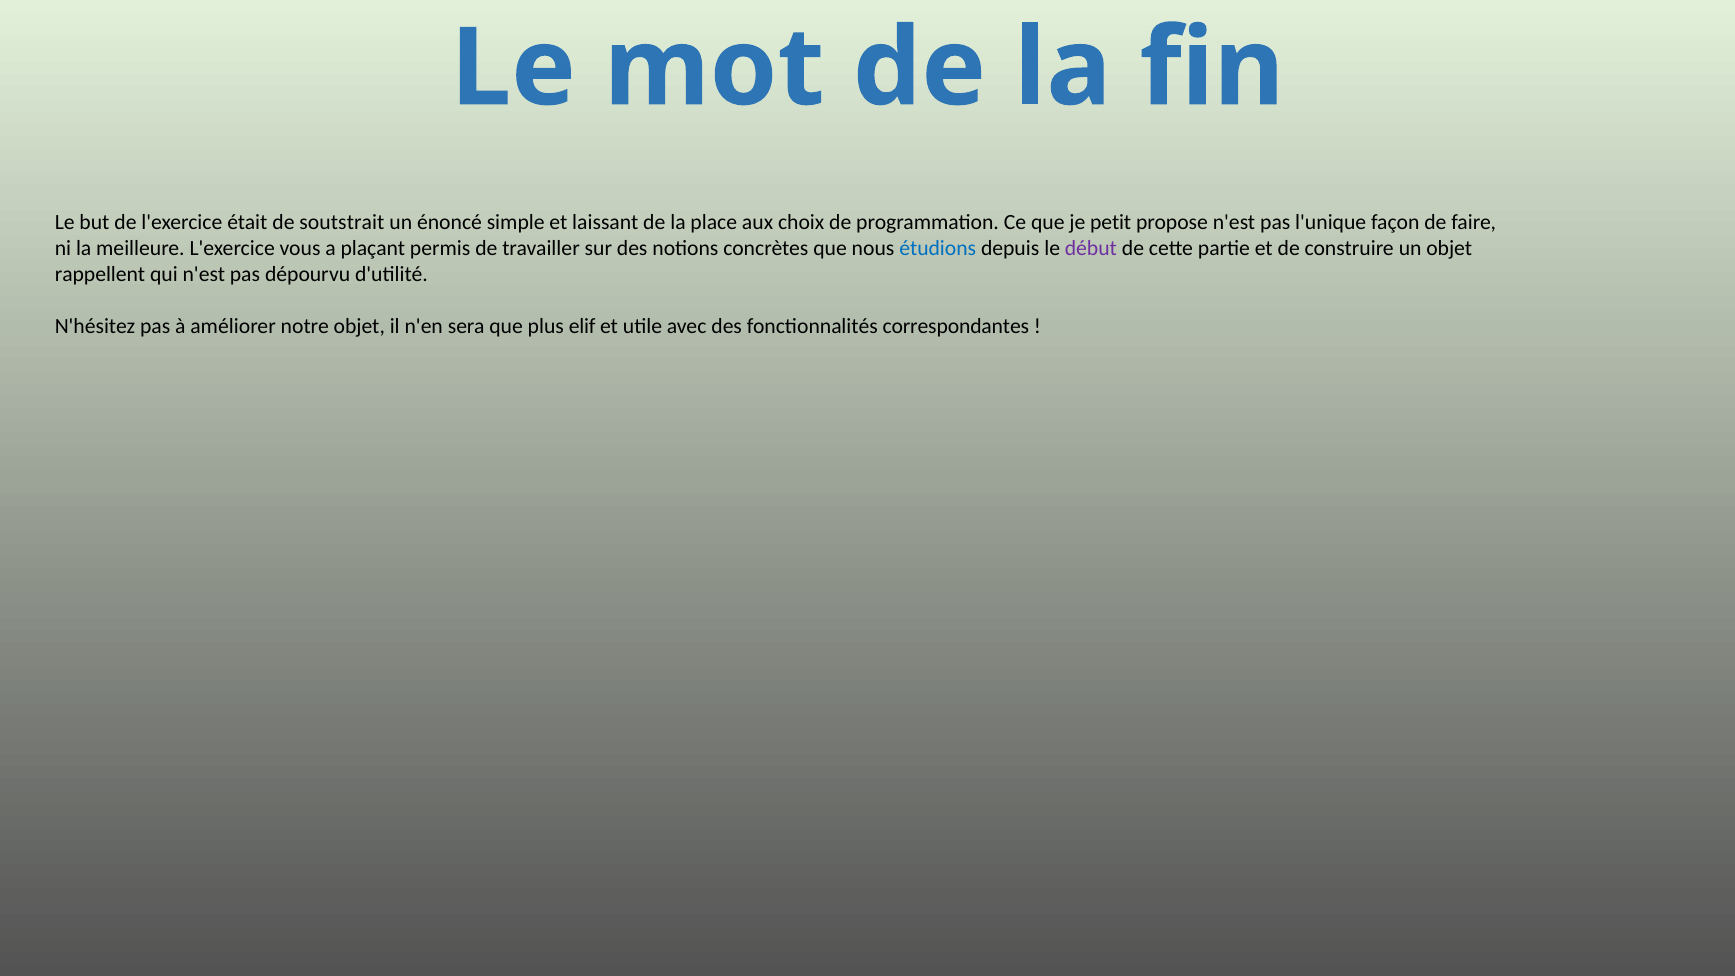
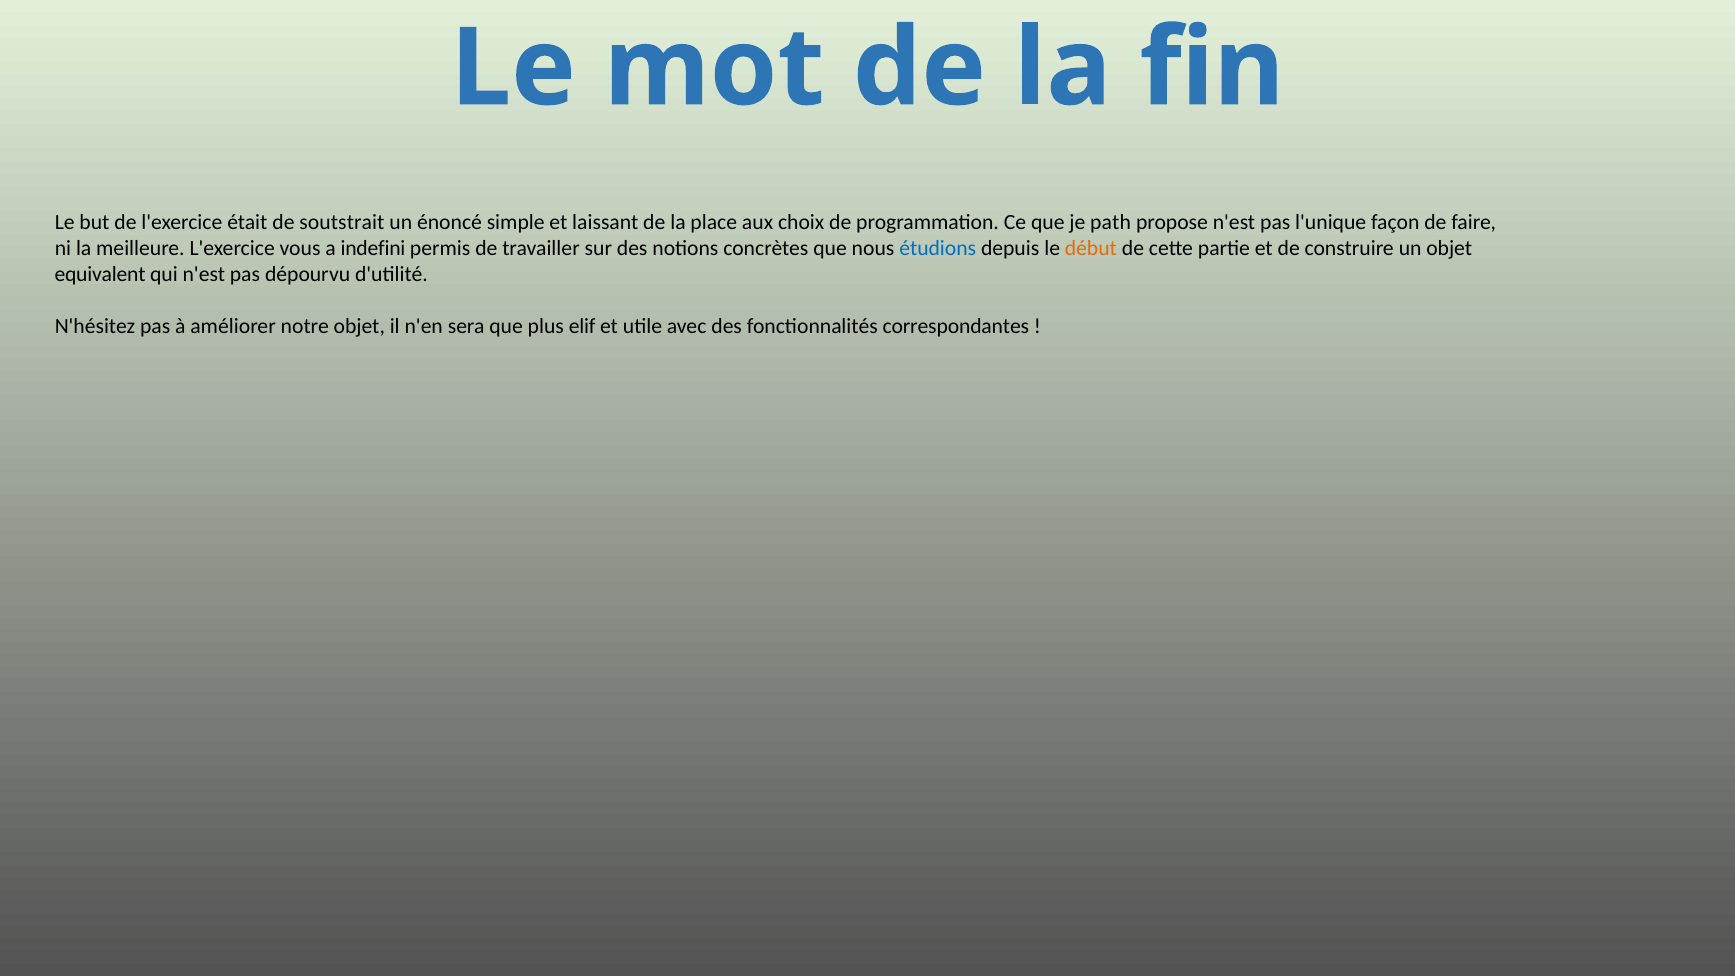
petit: petit -> path (1111, 223)
plaçant: plaçant -> indefini (373, 249)
début colour: purple -> orange (1091, 249)
rappellent: rappellent -> equivalent (100, 275)
